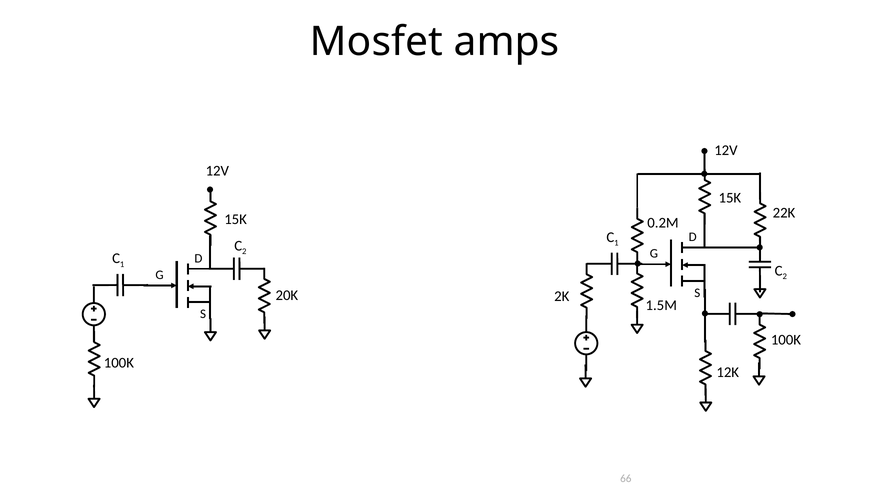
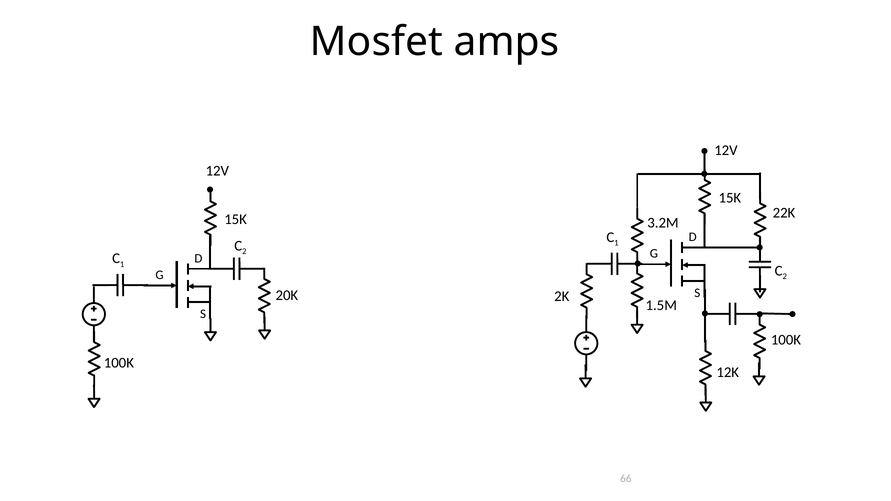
0.2M: 0.2M -> 3.2M (663, 223)
